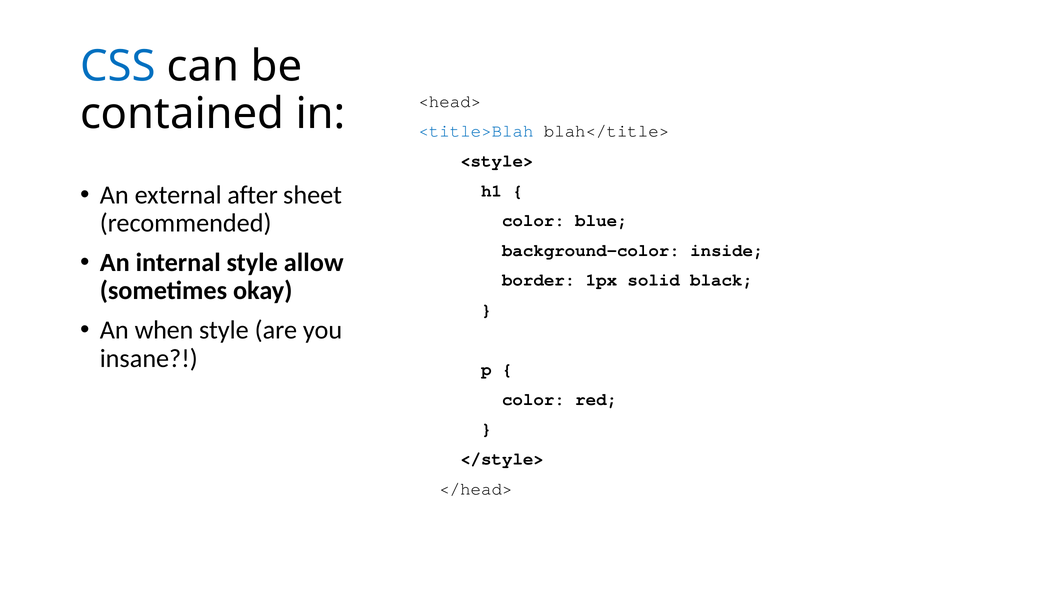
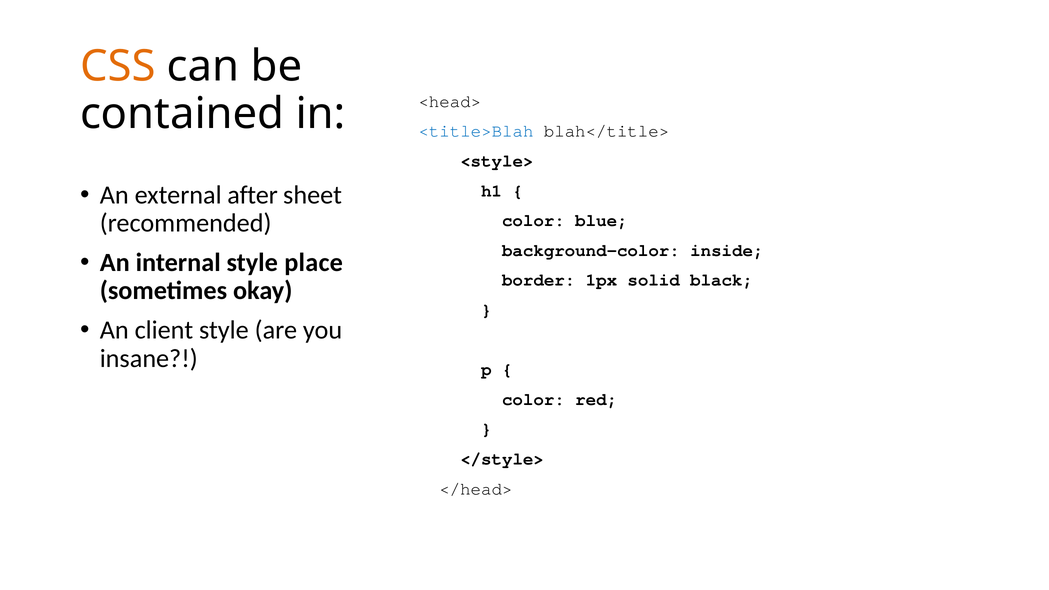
CSS colour: blue -> orange (118, 67)
allow: allow -> place (314, 263)
when: when -> client (164, 330)
